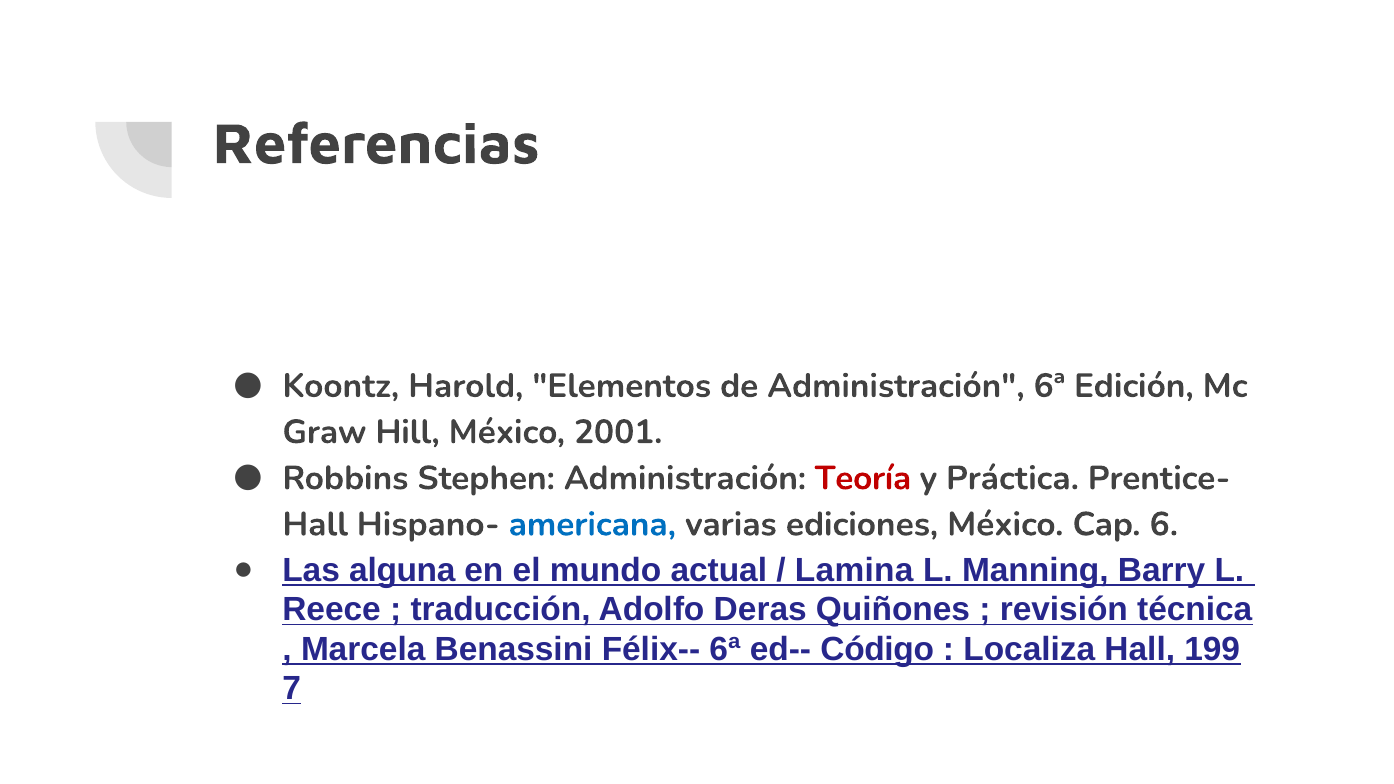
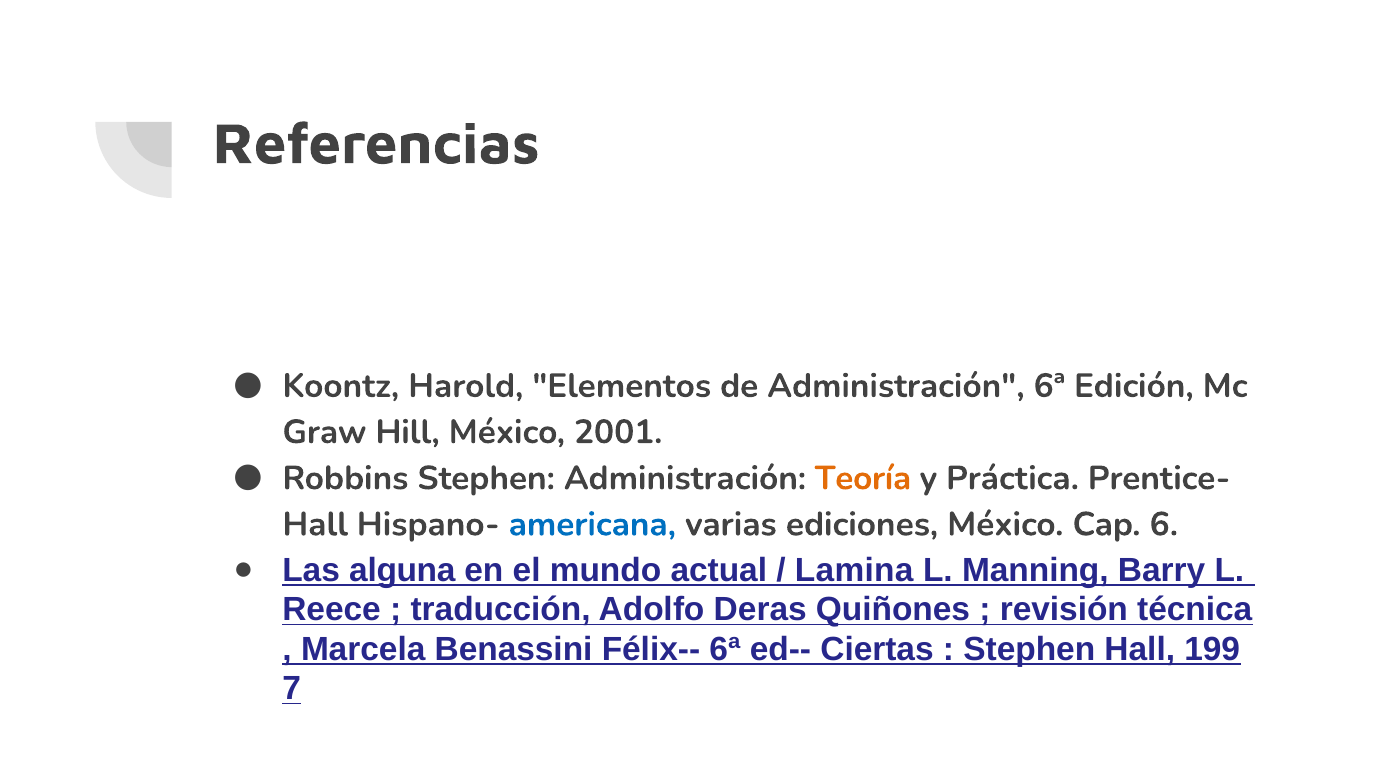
Teoría colour: red -> orange (863, 478)
Código: Código -> Ciertas (877, 649)
Localiza: Localiza -> Stephen (1029, 649)
